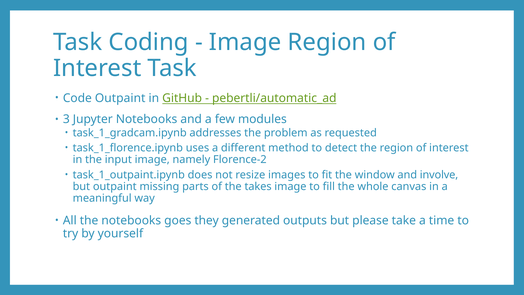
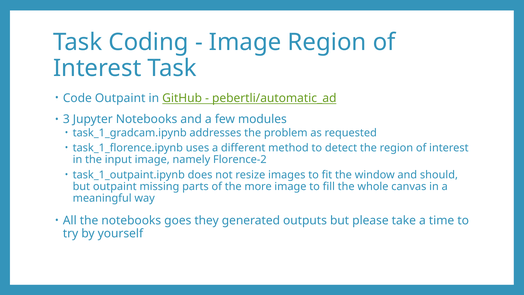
involve: involve -> should (439, 175)
takes: takes -> more (258, 186)
